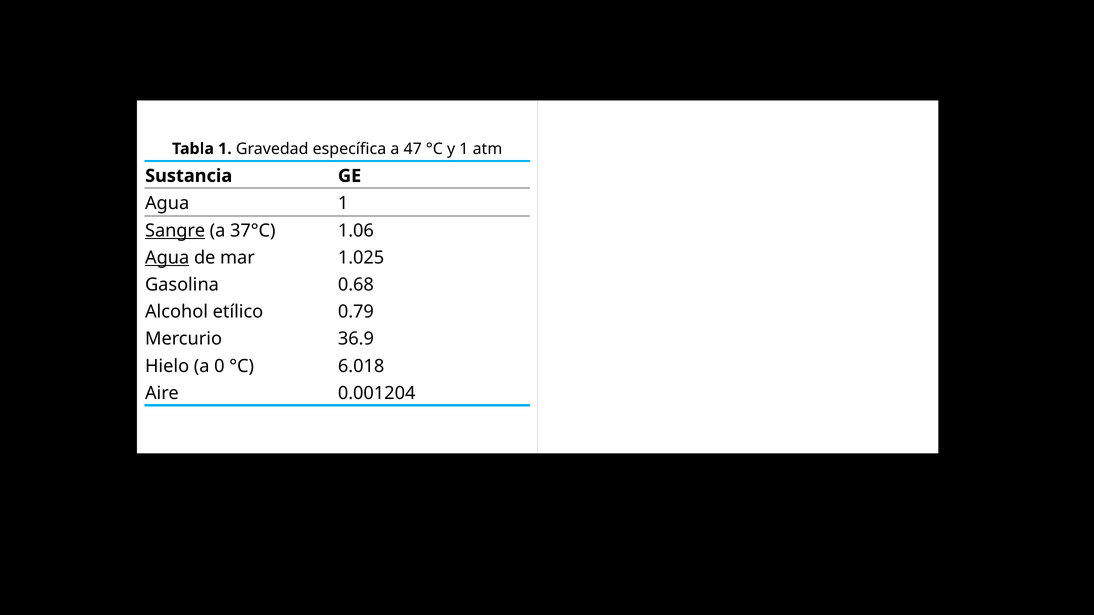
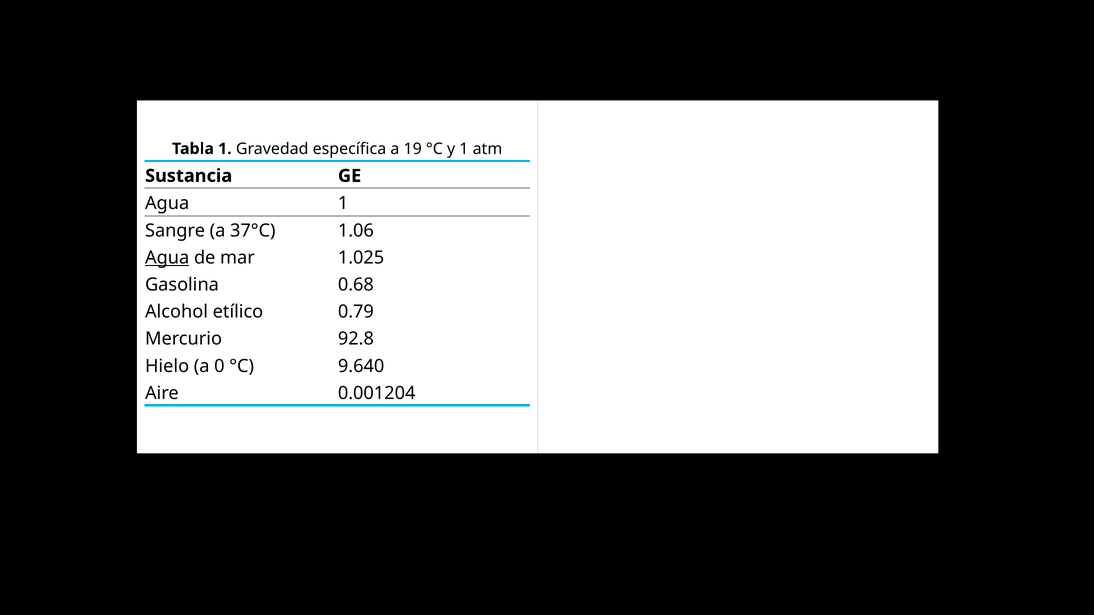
47: 47 -> 19 (413, 149)
Sangre underline: present -> none (175, 231)
36.9: 36.9 -> 92.8 (356, 339)
6.018: 6.018 -> 9.640 (361, 366)
